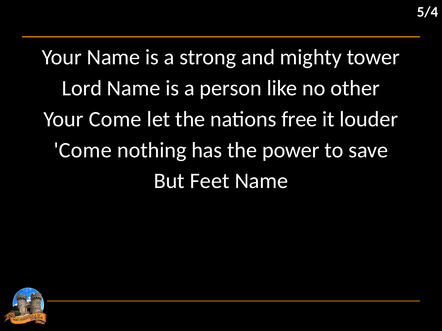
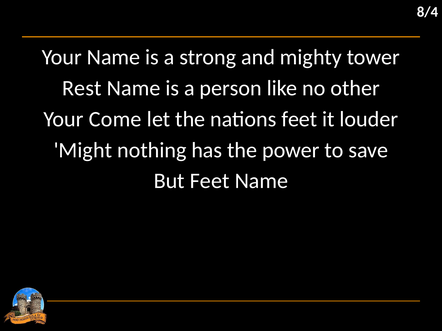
5/4: 5/4 -> 8/4 (427, 12)
Lord: Lord -> Rest (82, 88)
nations free: free -> feet (299, 119)
Come: Come -> Might (83, 150)
